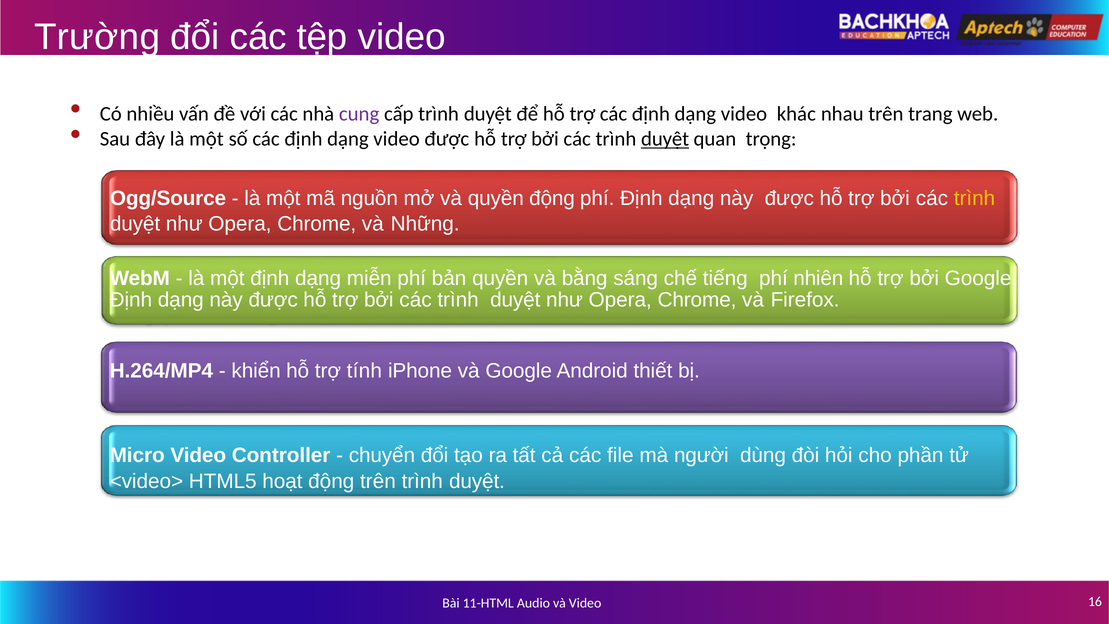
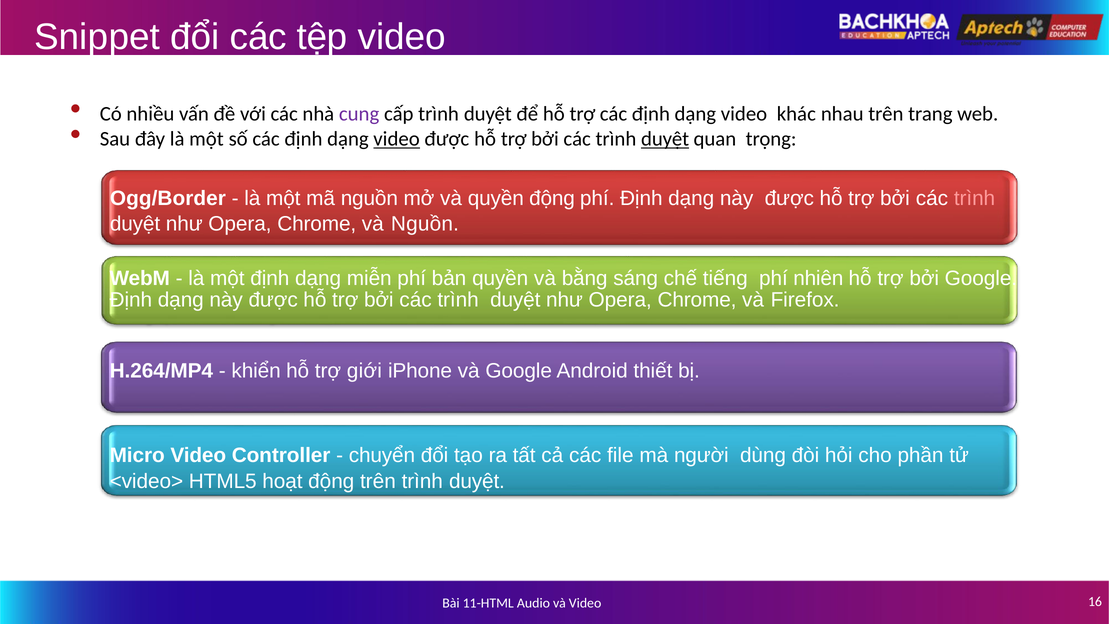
Trường: Trường -> Snippet (97, 37)
video underline: none -> present (397, 139)
Ogg/Source: Ogg/Source -> Ogg/Border (168, 198)
trình colour: yellow -> pink (975, 198)
và Những: Những -> Nguồn (425, 224)
tính: tính -> giới (364, 371)
